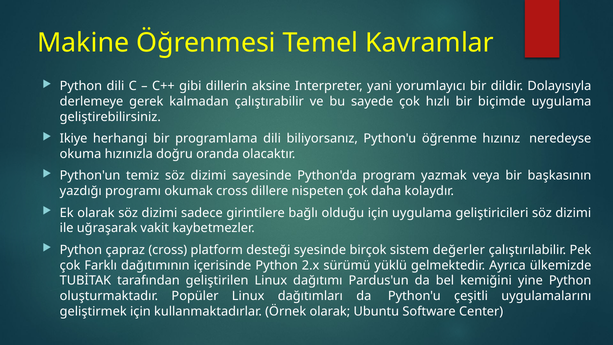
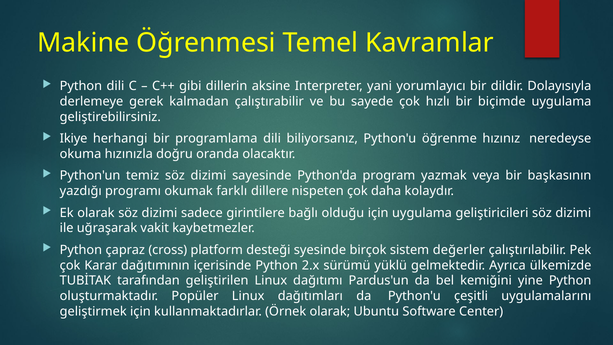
okumak cross: cross -> farklı (232, 191)
Farklı: Farklı -> Karar (101, 265)
